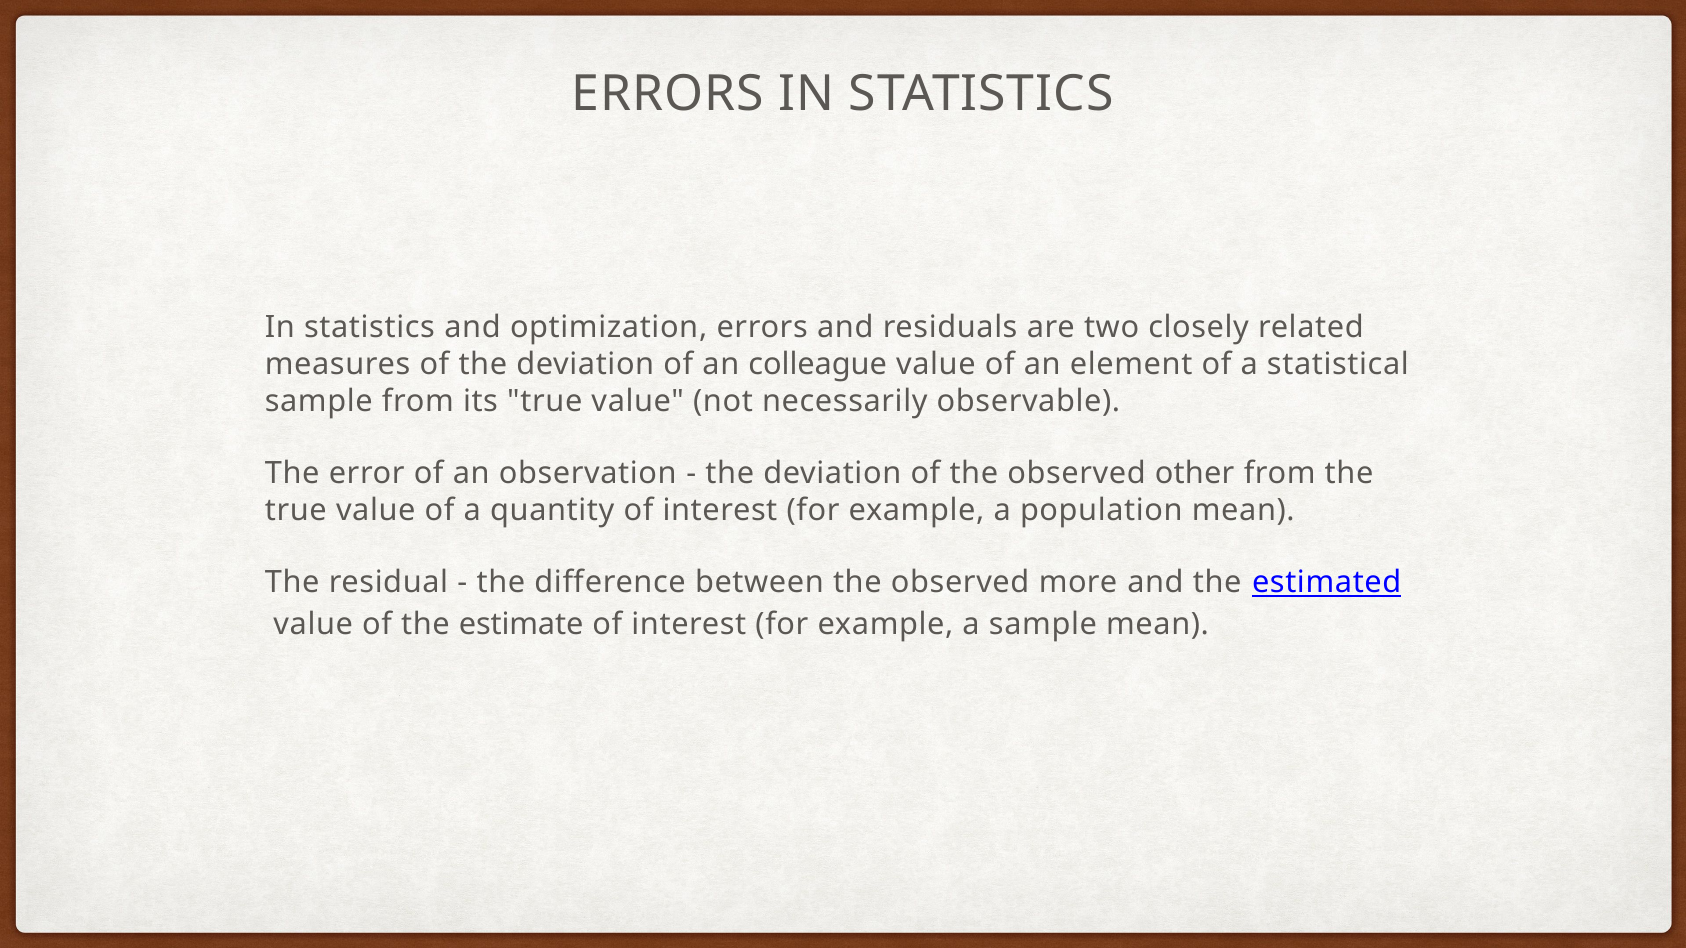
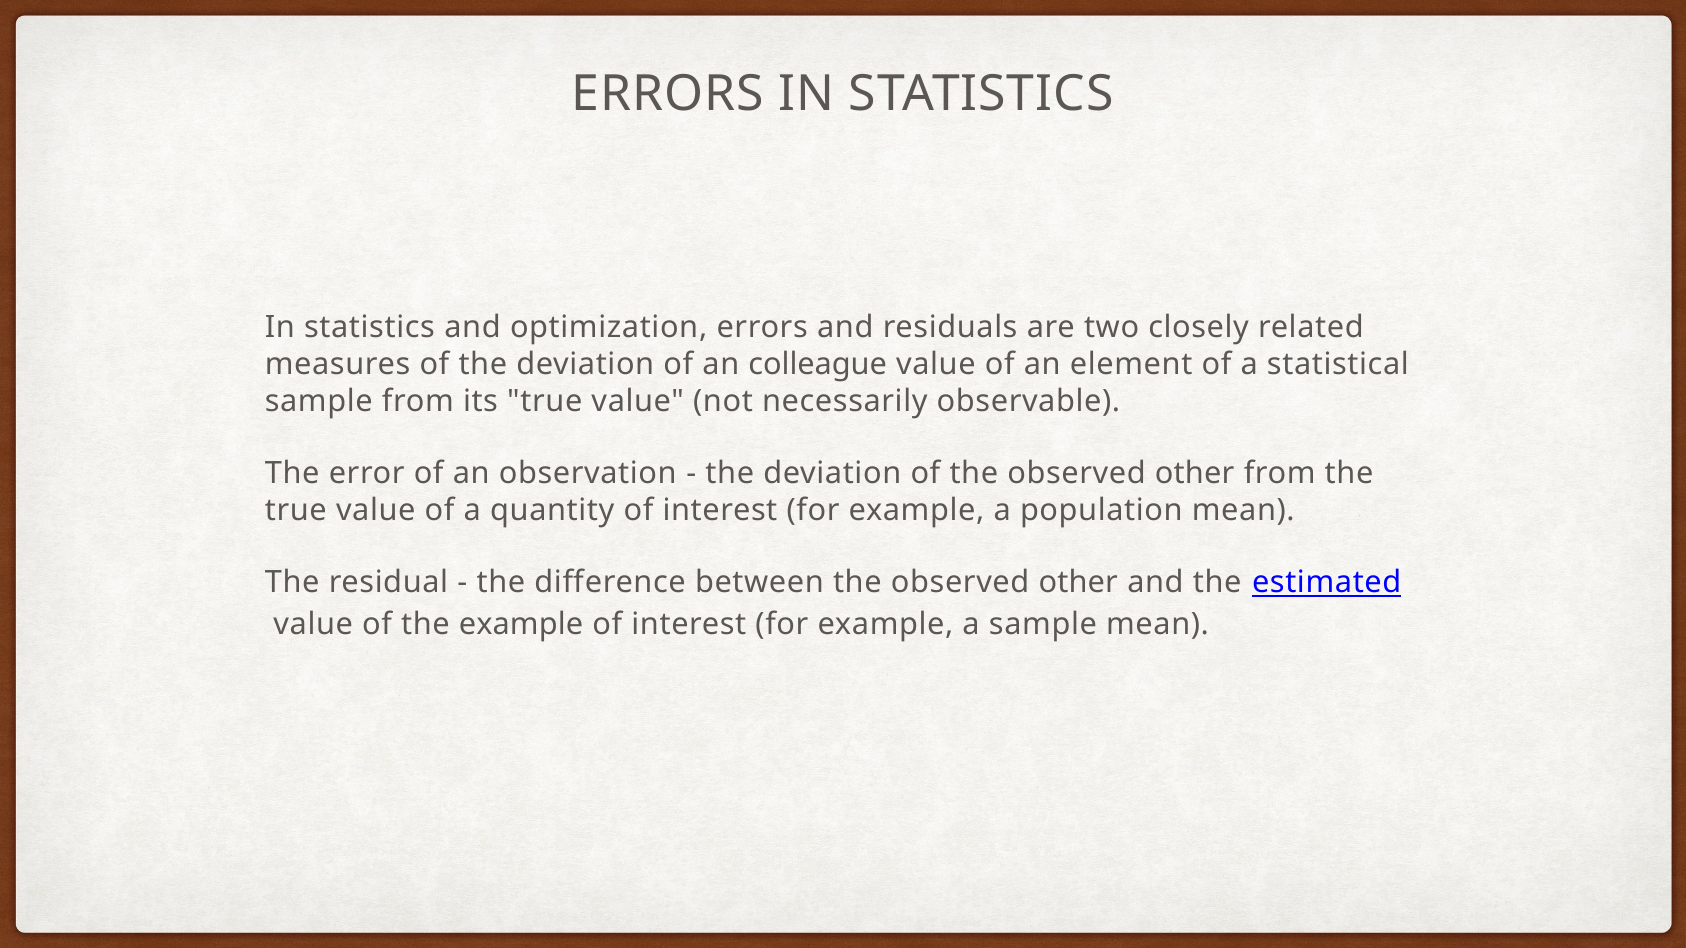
between the observed more: more -> other (1078, 582)
the estimate: estimate -> example (521, 624)
